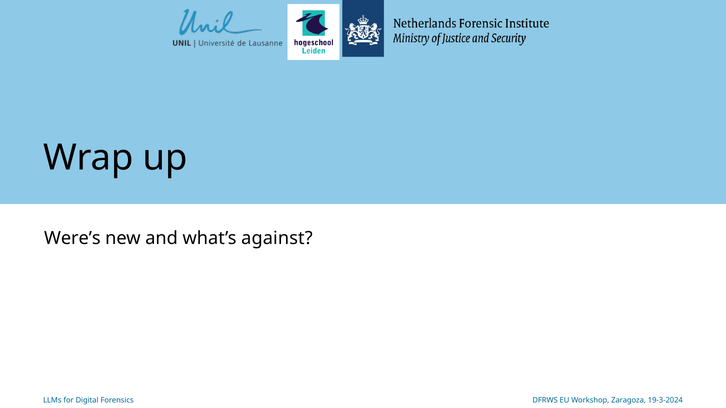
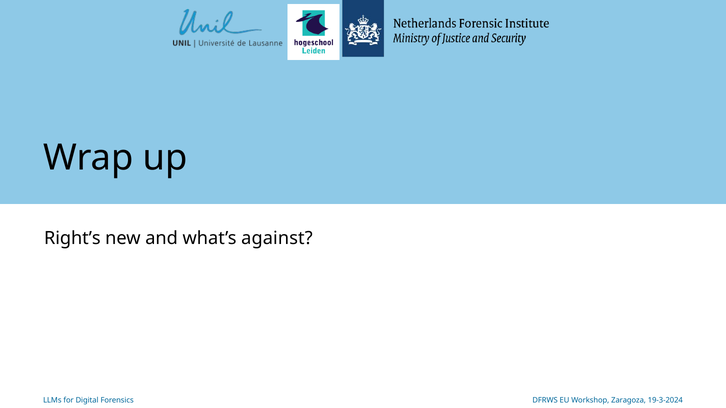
Were’s: Were’s -> Right’s (72, 238)
